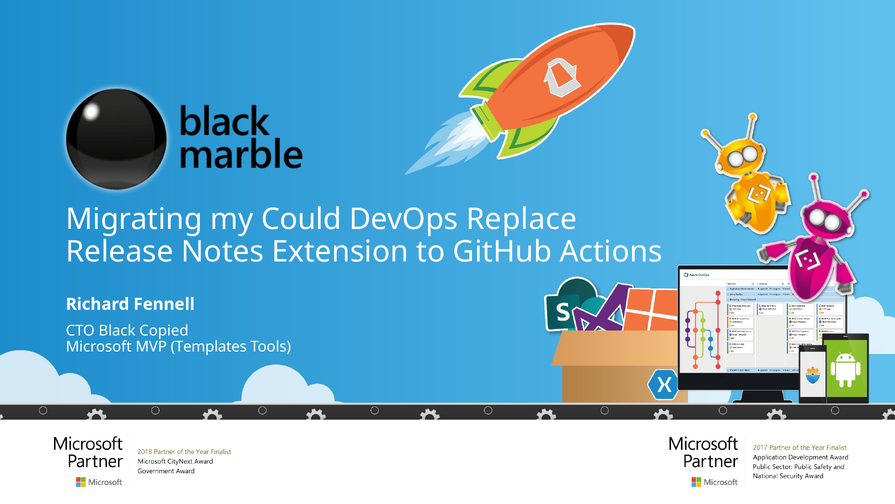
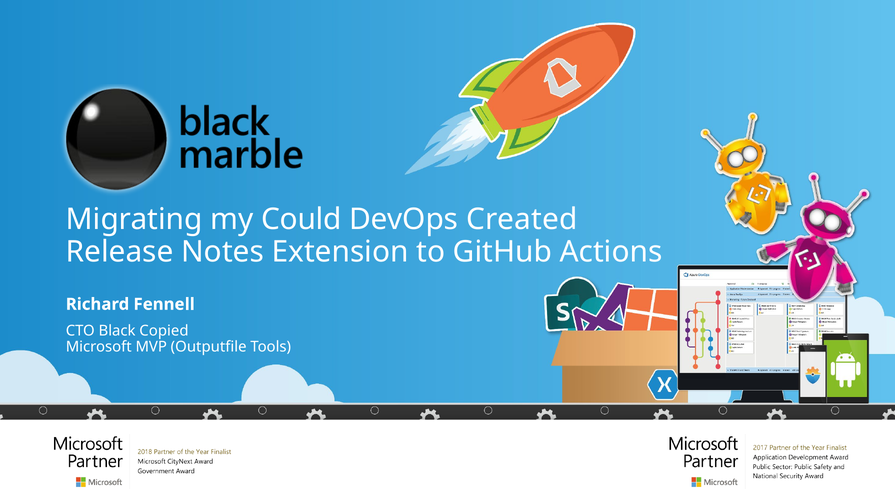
Replace: Replace -> Created (522, 219)
Templates: Templates -> Outputfile (209, 346)
